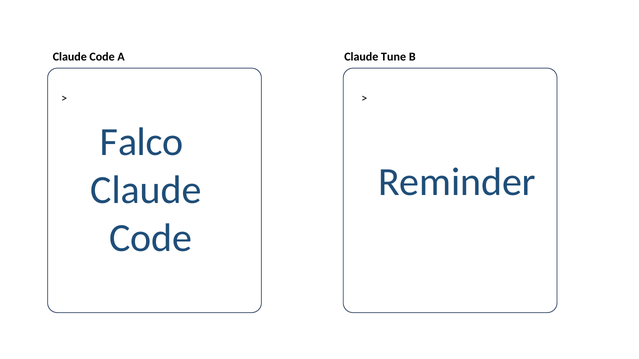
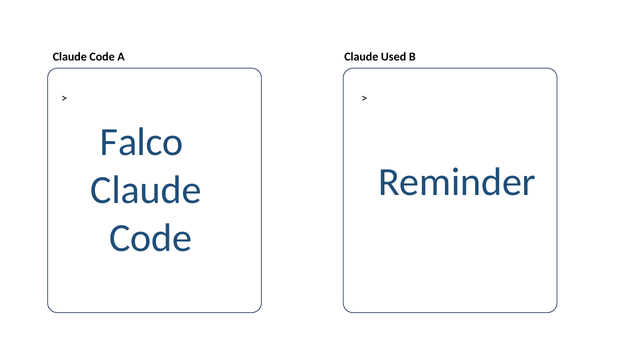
Tune: Tune -> Used (394, 57)
